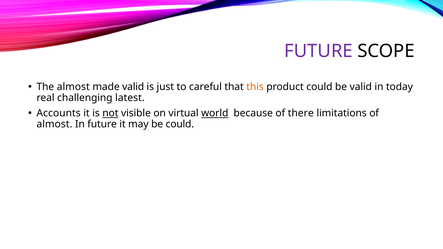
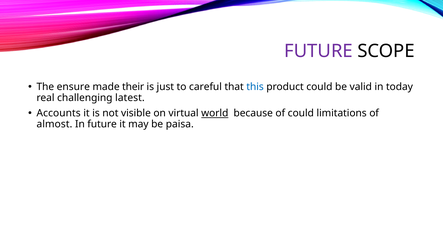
The almost: almost -> ensure (73, 87)
made valid: valid -> their (133, 87)
this colour: orange -> blue (255, 87)
not underline: present -> none (110, 113)
of there: there -> could (301, 113)
be could: could -> paisa (180, 124)
